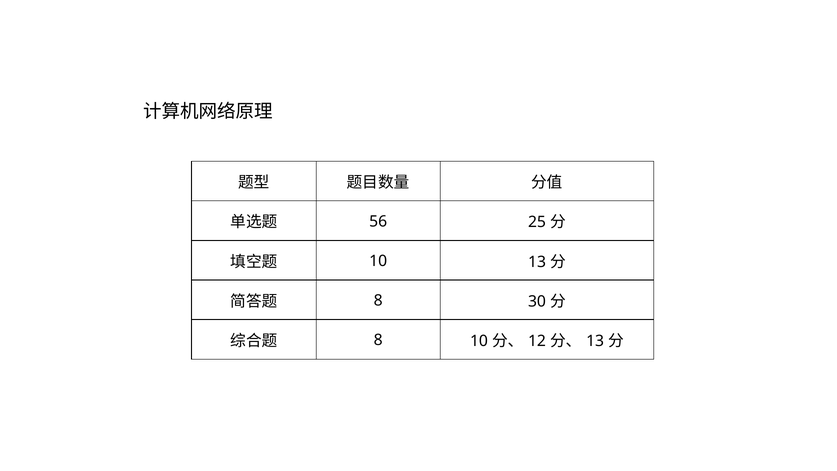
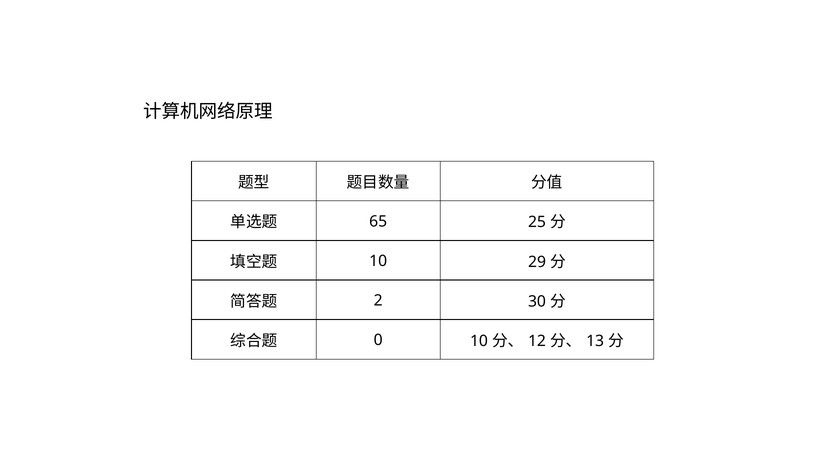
56: 56 -> 65 (378, 221)
10 13: 13 -> 29 (537, 262)
8: 8 -> 2 (378, 301)
8: 8 -> 0 (378, 340)
